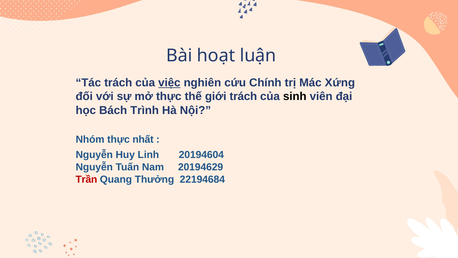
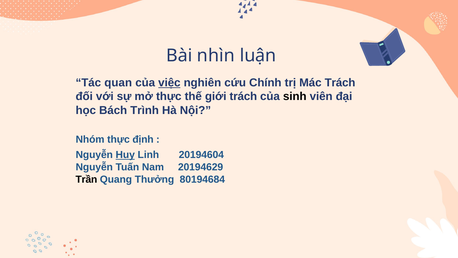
hoạt: hoạt -> nhìn (216, 56)
Tác trách: trách -> quan (118, 83)
Mác Xứng: Xứng -> Trách (340, 83)
nhất: nhất -> định (143, 139)
Huy underline: none -> present (125, 155)
Trần colour: red -> black (86, 179)
22194684: 22194684 -> 80194684 (202, 179)
